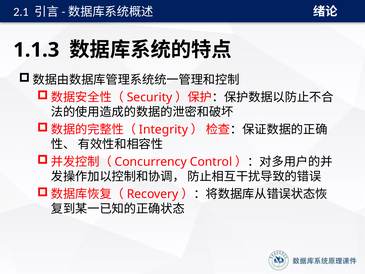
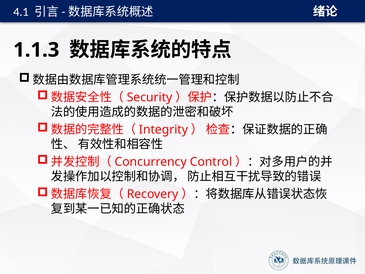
2.1: 2.1 -> 4.1 (21, 12)
